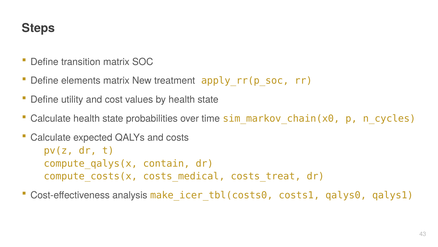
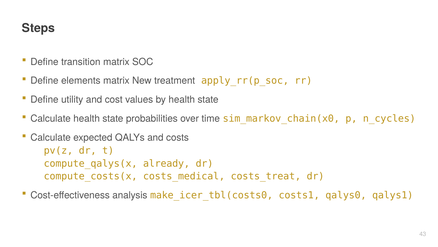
contain: contain -> already (166, 163)
